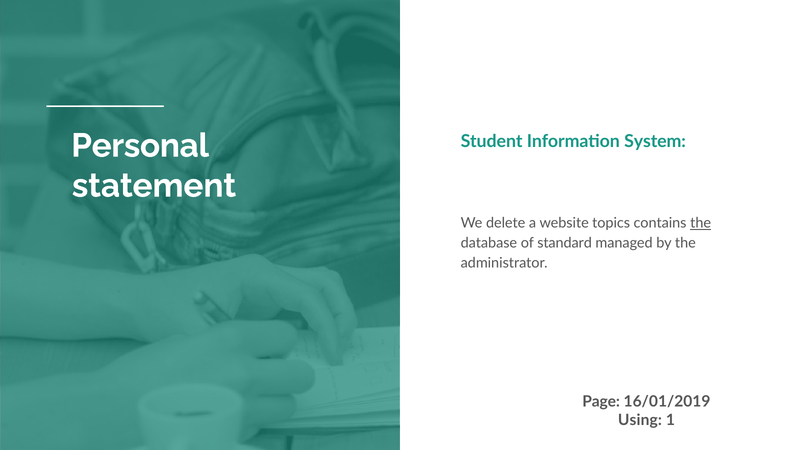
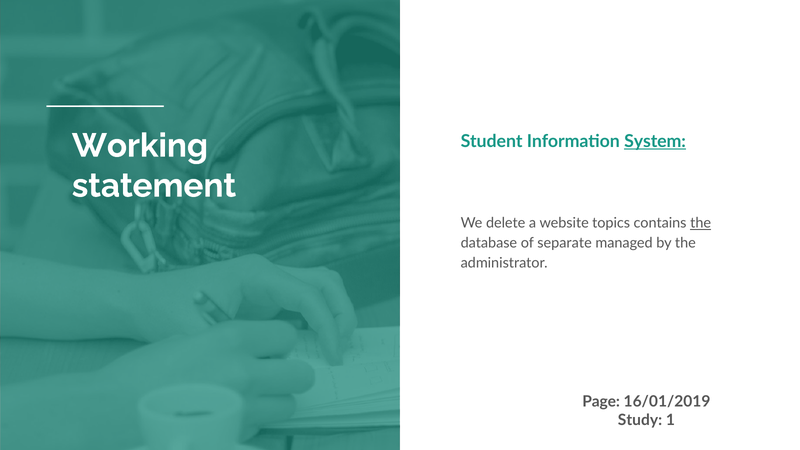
Personal: Personal -> Working (140, 146)
System underline: none -> present (655, 141)
standard: standard -> separate (565, 243)
Using: Using -> Study (640, 420)
